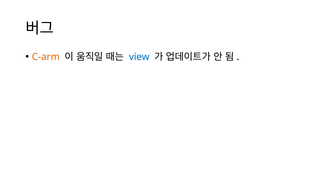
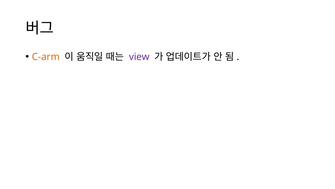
view colour: blue -> purple (139, 57)
